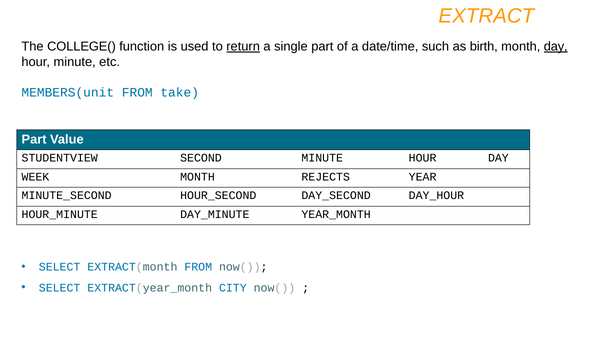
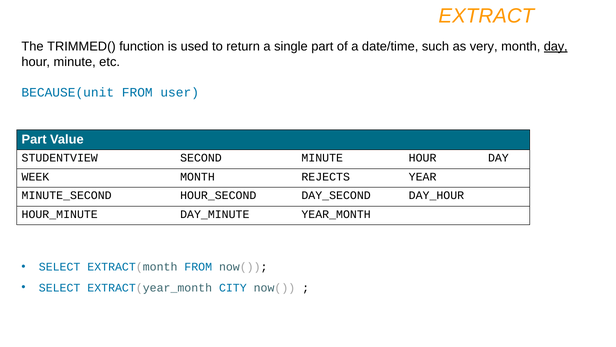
COLLEGE(: COLLEGE( -> TRIMMED( (81, 46)
return underline: present -> none (243, 46)
birth: birth -> very (484, 46)
MEMBERS(unit: MEMBERS(unit -> BECAUSE(unit (68, 93)
take: take -> user (180, 93)
